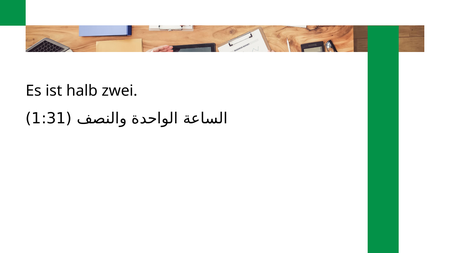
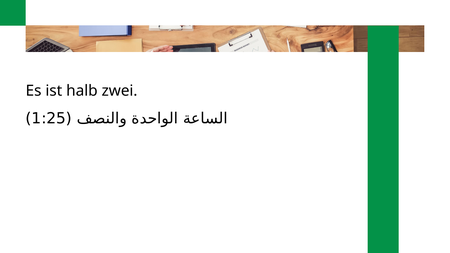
1:31: 1:31 -> 1:25 (49, 118)
